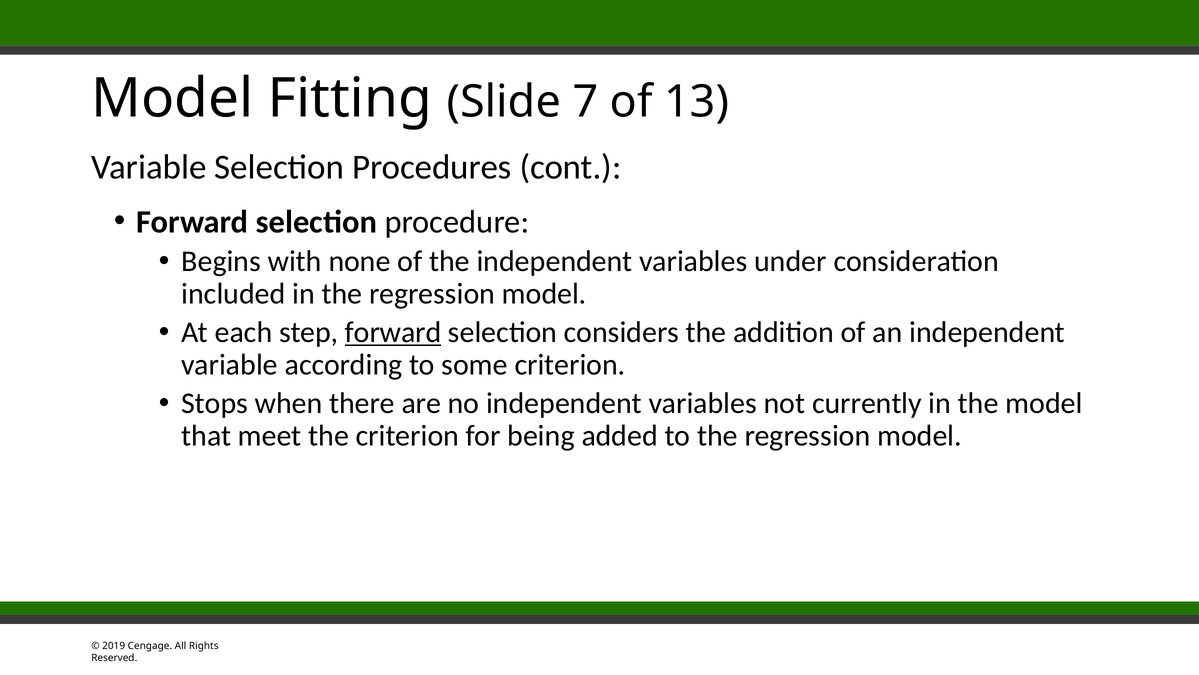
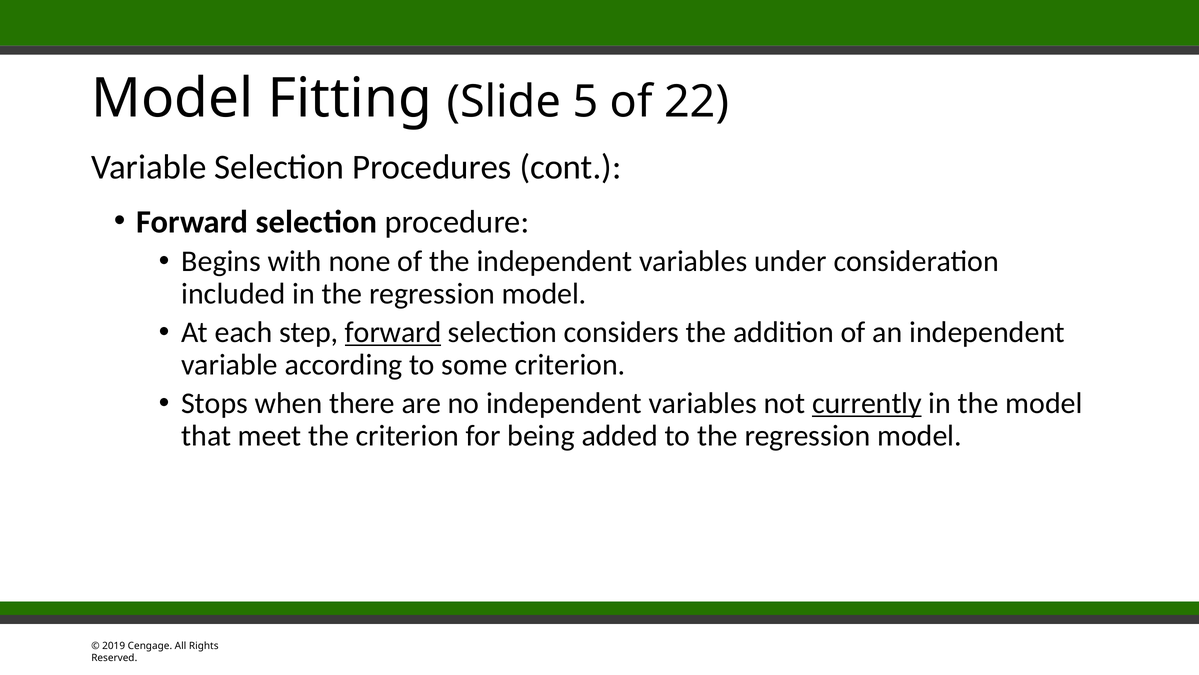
7: 7 -> 5 (585, 102)
13: 13 -> 22 (697, 102)
currently underline: none -> present (867, 403)
